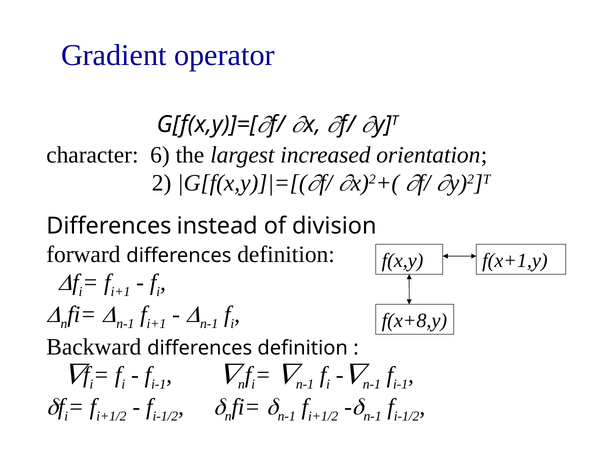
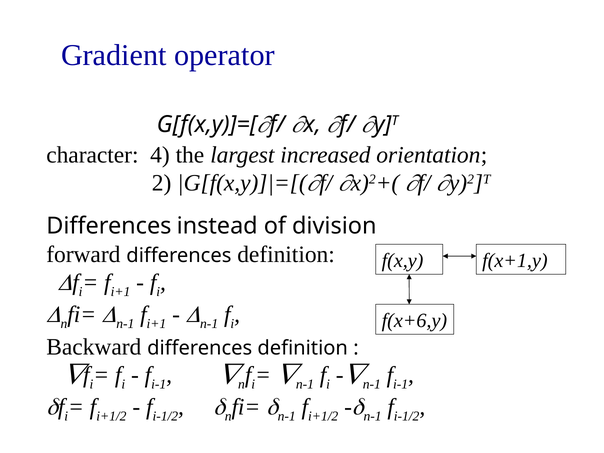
6: 6 -> 4 (160, 155)
f(x+8,y: f(x+8,y -> f(x+6,y (414, 321)
